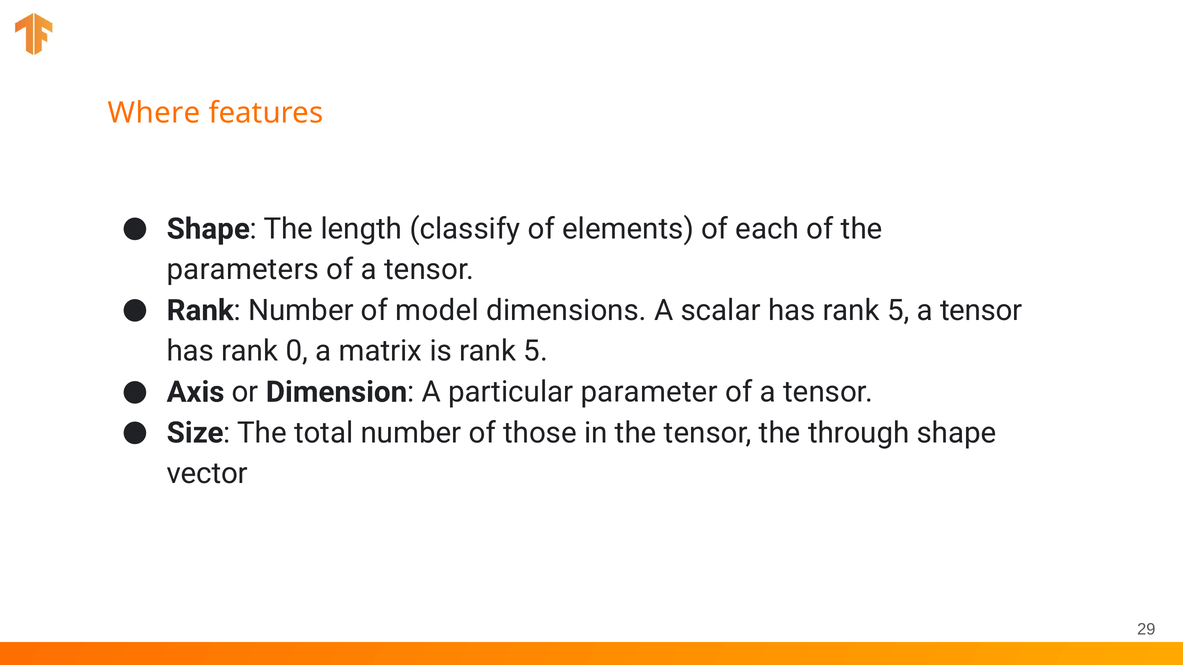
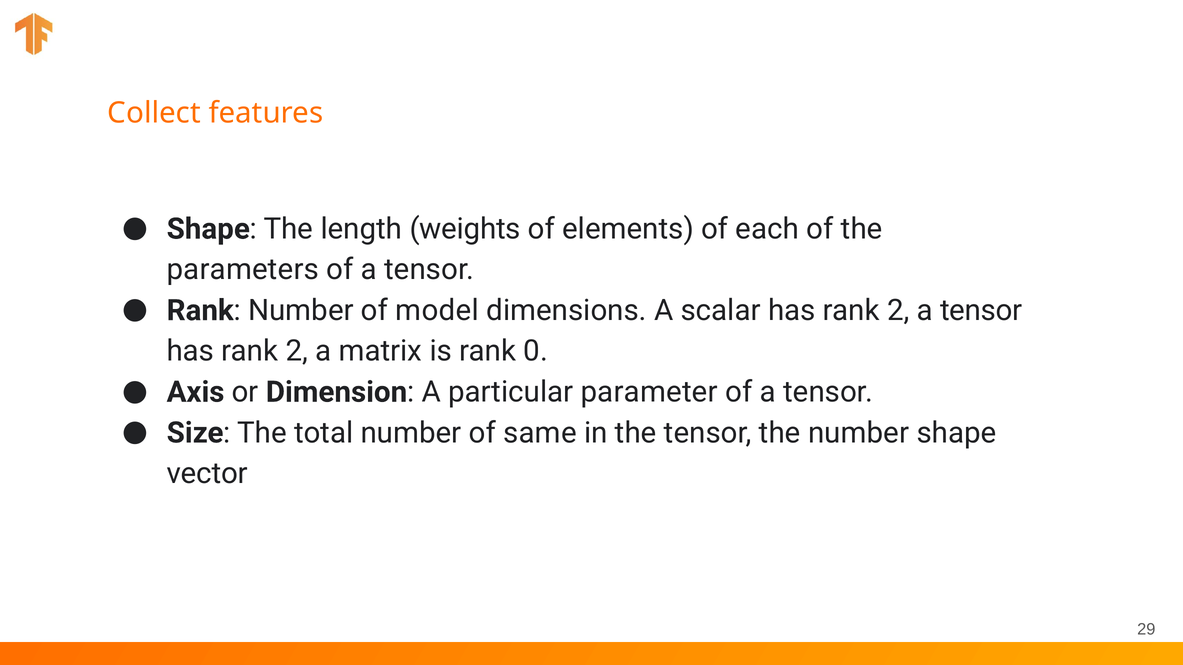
Where: Where -> Collect (154, 113)
classify: classify -> weights (465, 229)
scalar has rank 5: 5 -> 2 (898, 311)
0: 0 -> 2 (297, 351)
is rank 5: 5 -> 0 (536, 351)
those: those -> same (540, 433)
the through: through -> number (859, 433)
